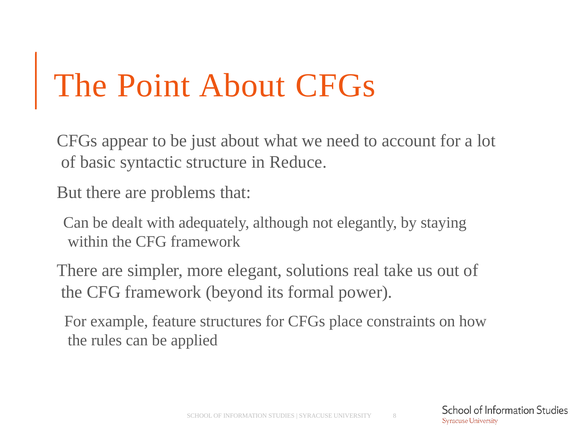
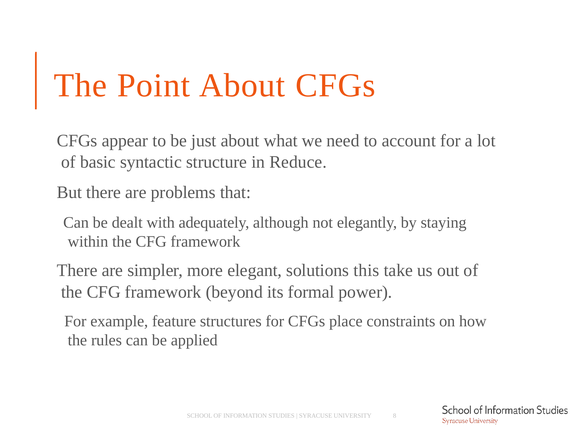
real: real -> this (366, 270)
